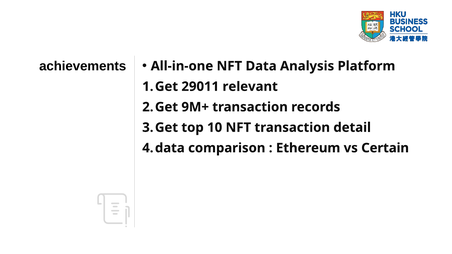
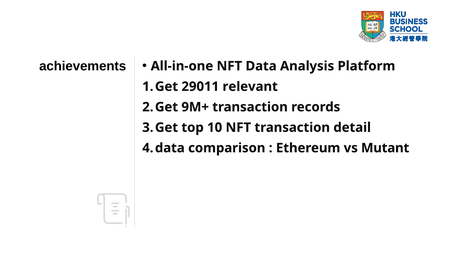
Certain: Certain -> Mutant (385, 148)
